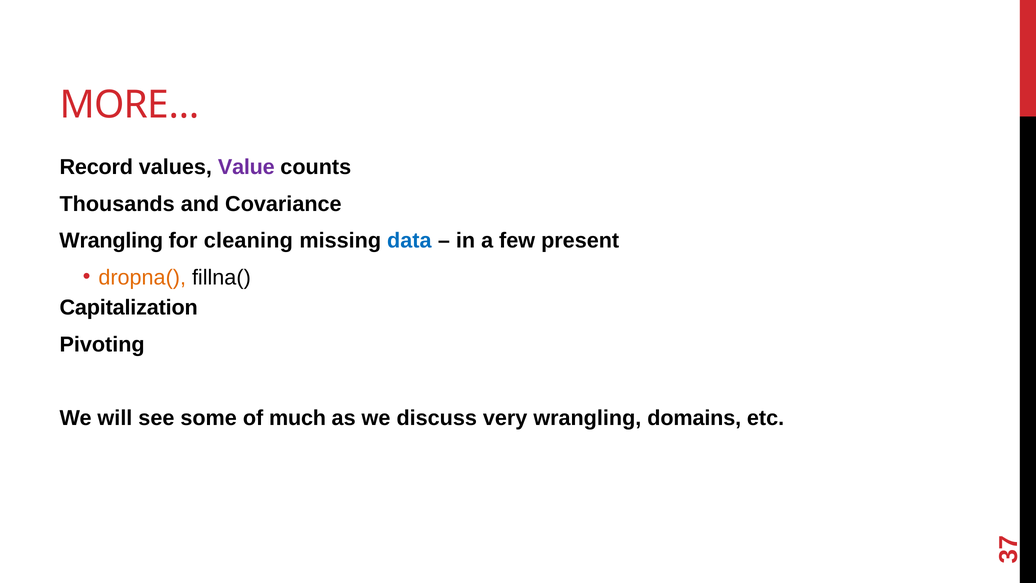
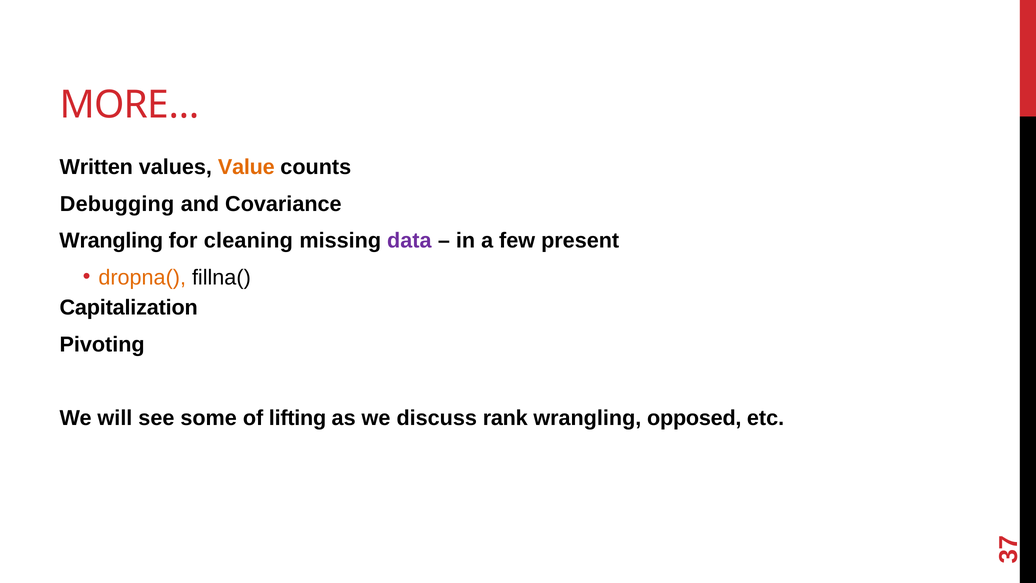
Record: Record -> Written (96, 167)
Value colour: purple -> orange (246, 167)
Thousands: Thousands -> Debugging (117, 204)
data colour: blue -> purple (409, 241)
much: much -> lifting (298, 418)
very: very -> rank (505, 418)
domains: domains -> opposed (694, 418)
